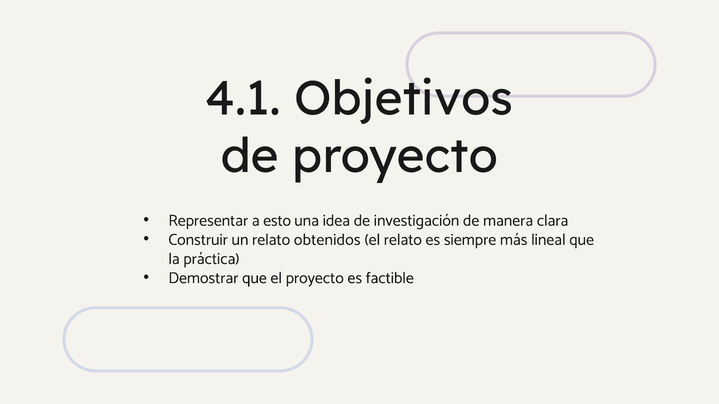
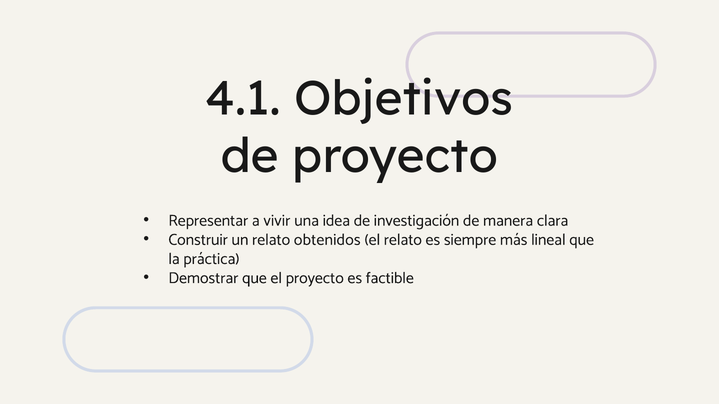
esto: esto -> vivir (277, 221)
